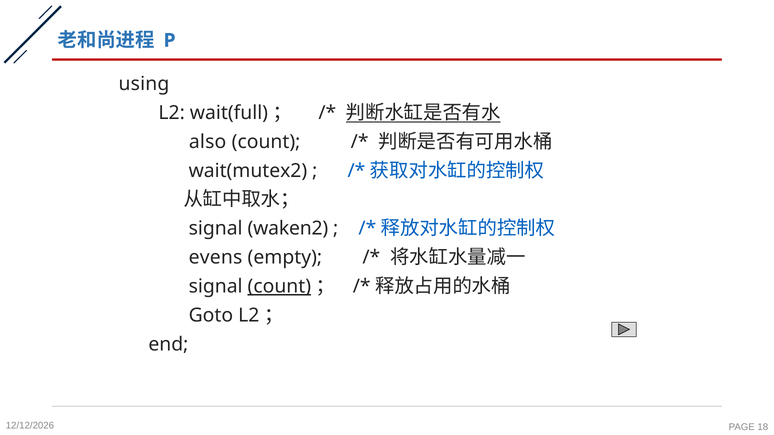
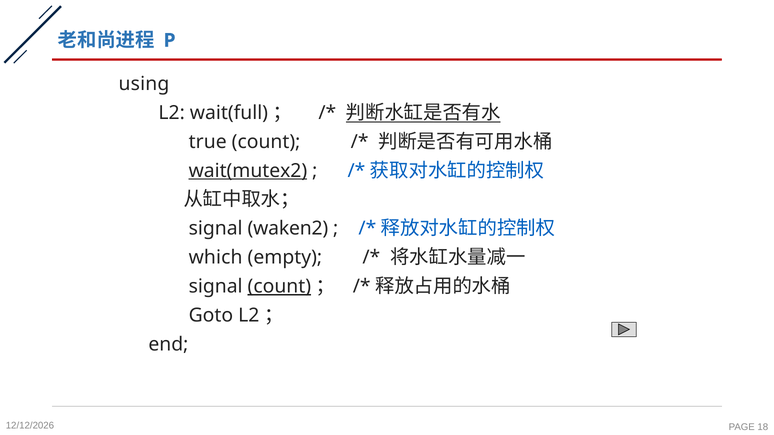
also: also -> true (208, 142)
wait(mutex2 underline: none -> present (248, 171)
evens: evens -> which (216, 258)
